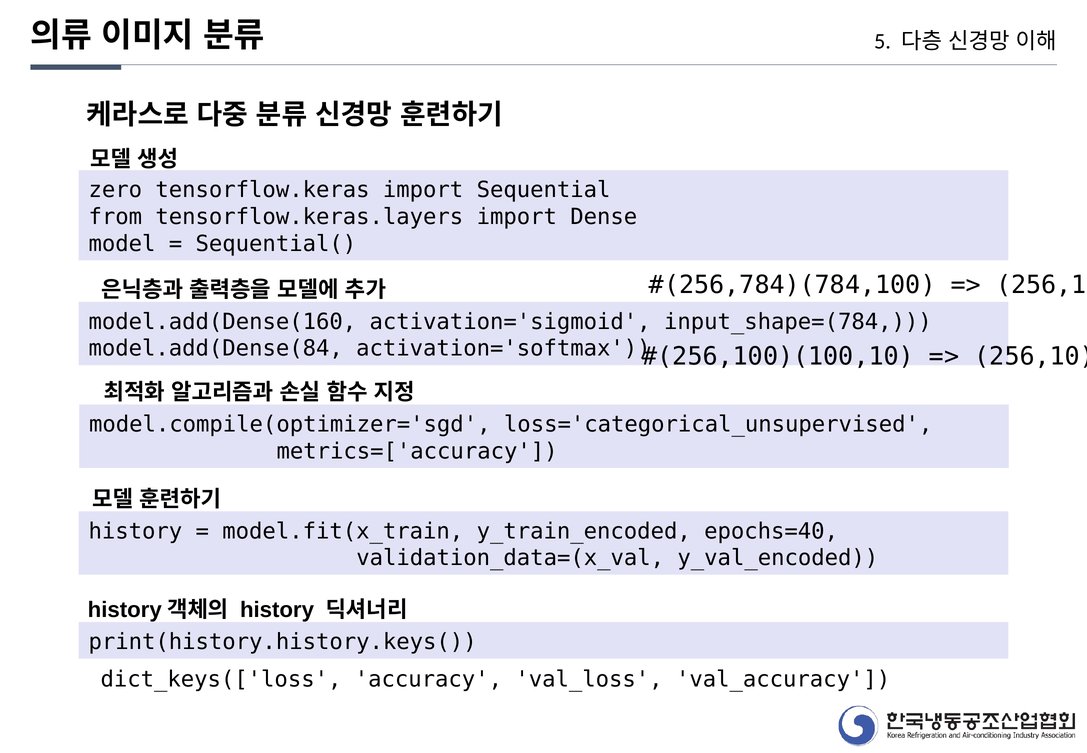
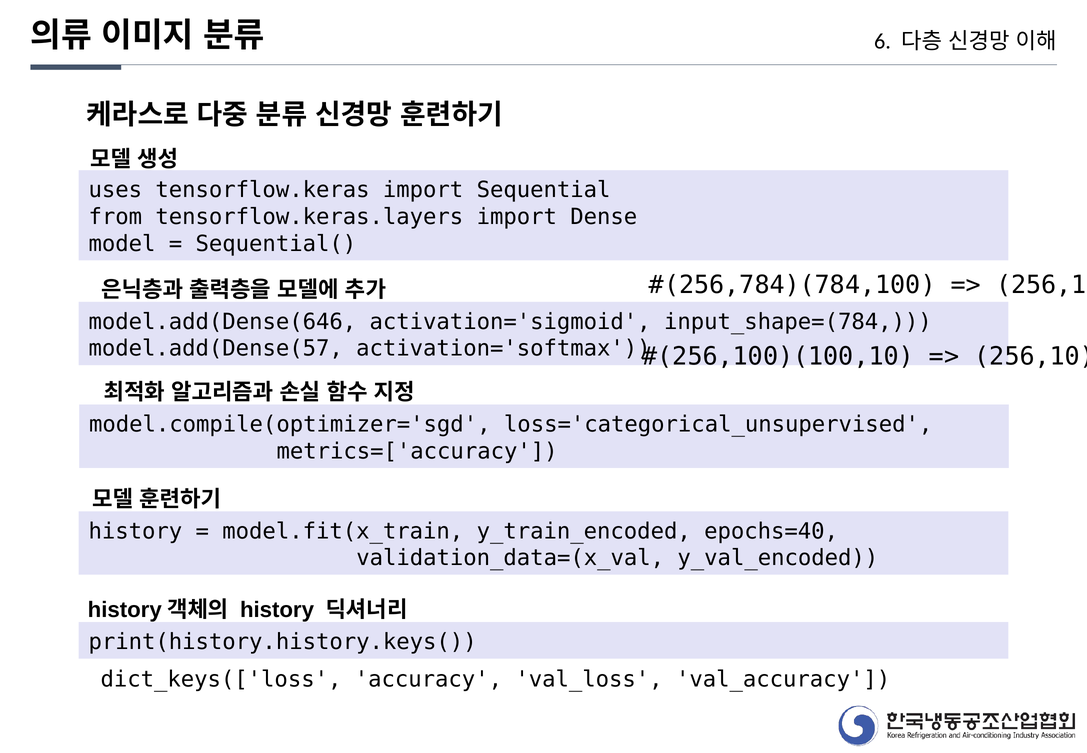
5: 5 -> 6 (883, 41)
zero: zero -> uses (115, 190)
model.add(Dense(160: model.add(Dense(160 -> model.add(Dense(646 (222, 321)
model.add(Dense(84: model.add(Dense(84 -> model.add(Dense(57 (216, 348)
